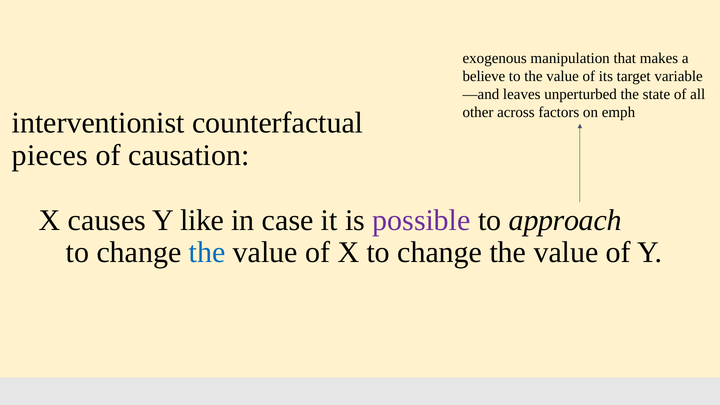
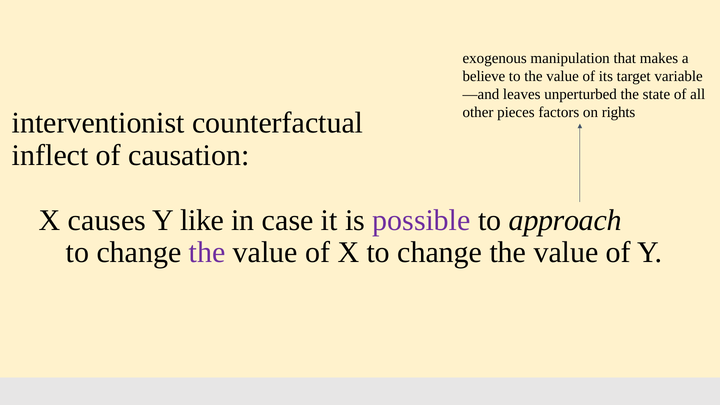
across: across -> pieces (516, 112)
emph: emph -> rights (619, 112)
pieces: pieces -> inflect (50, 155)
the colour: blue -> purple (207, 253)
